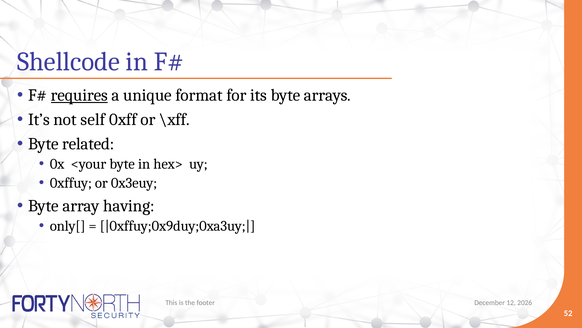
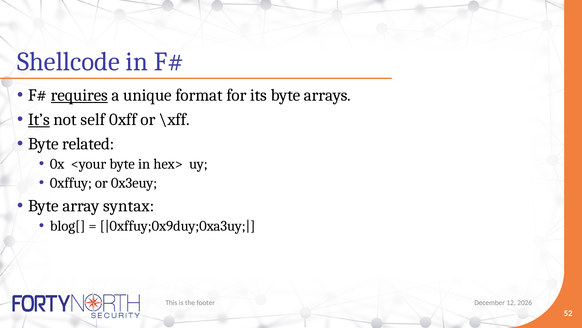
It’s underline: none -> present (39, 119)
having: having -> syntax (129, 206)
only[: only[ -> blog[ (68, 226)
